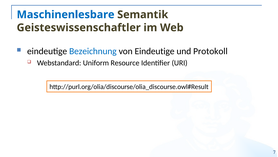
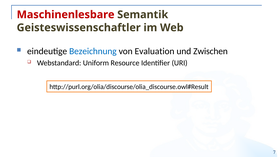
Maschinenlesbare colour: blue -> red (66, 15)
von Eindeutige: Eindeutige -> Evaluation (155, 51)
Protokoll: Protokoll -> Zwischen (210, 51)
